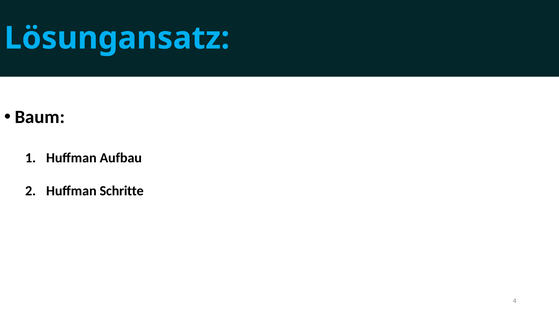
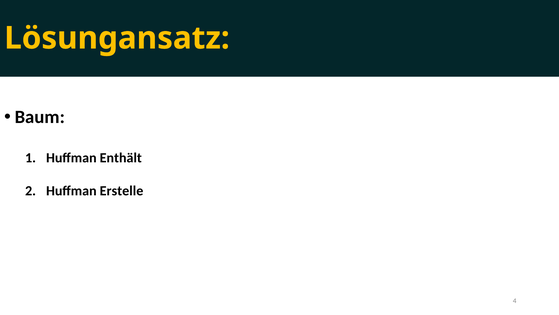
Lösungansatz colour: light blue -> yellow (117, 38)
Aufbau: Aufbau -> Enthält (121, 157)
Schritte: Schritte -> Erstelle (122, 191)
